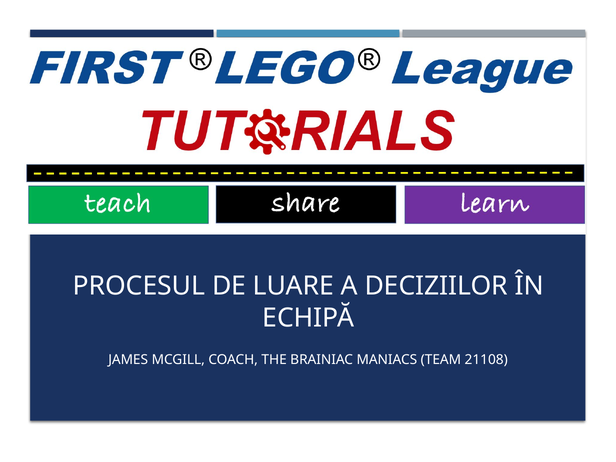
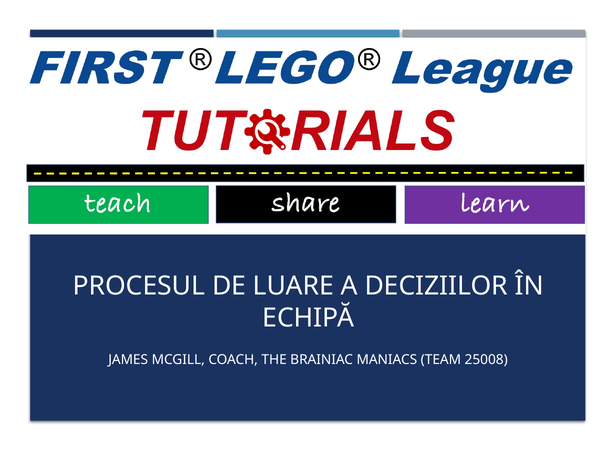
21108: 21108 -> 25008 (486, 360)
